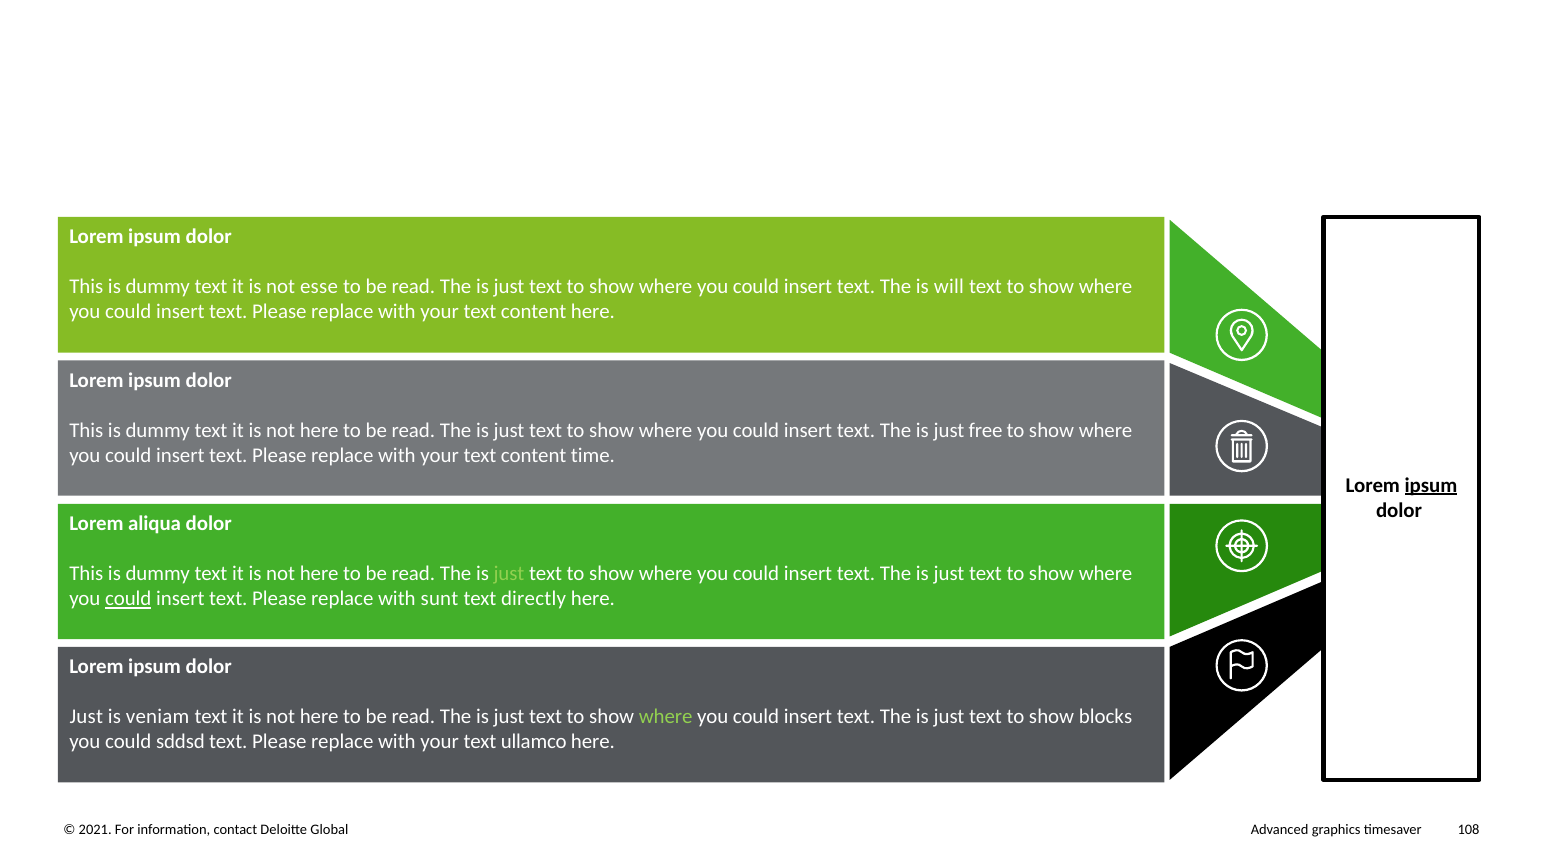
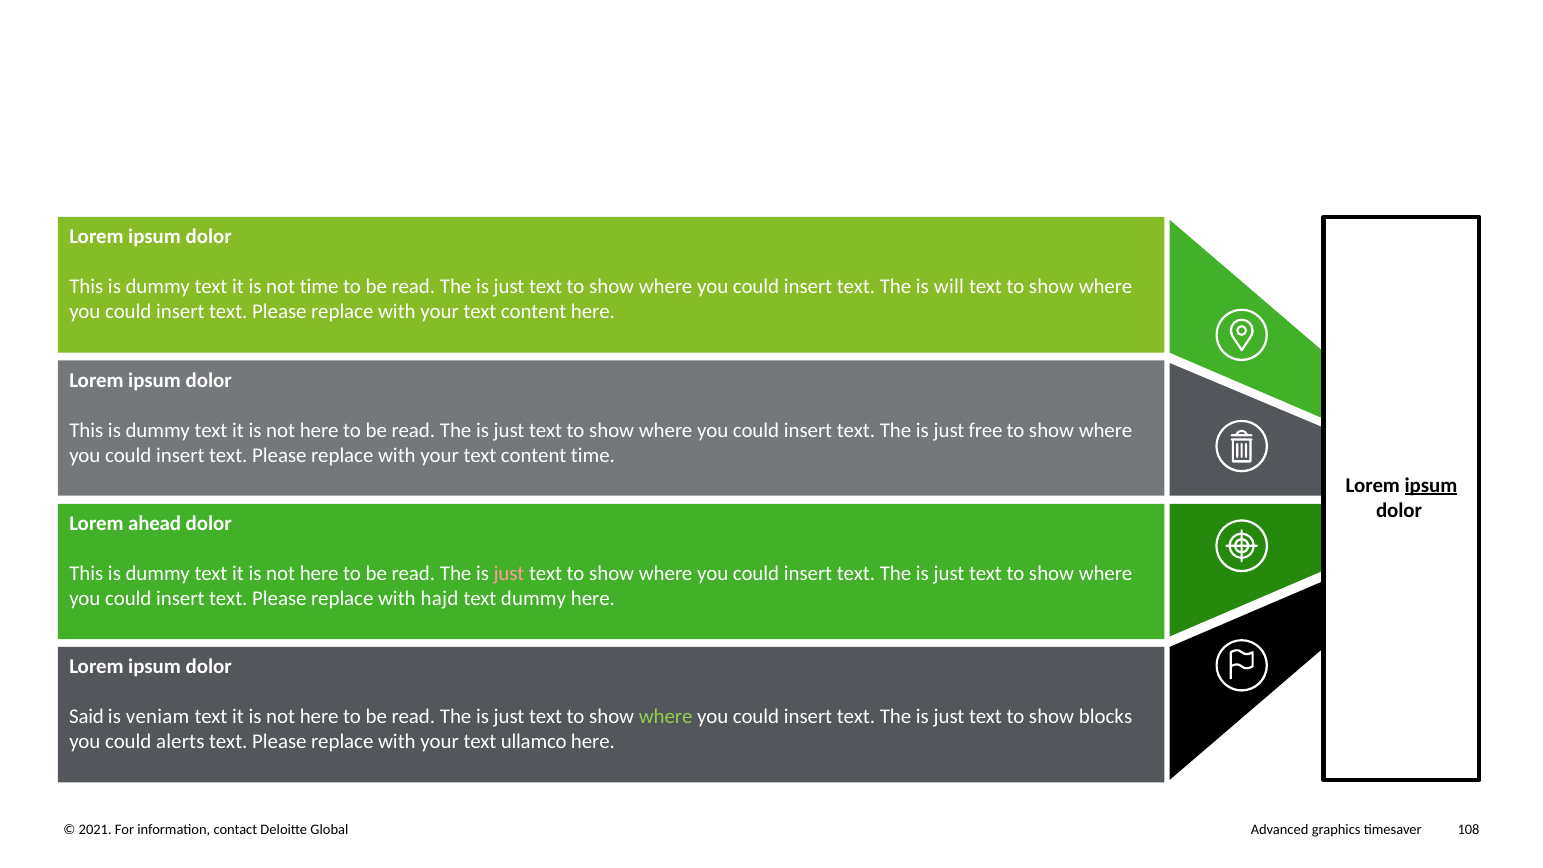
not esse: esse -> time (319, 287)
aliqua: aliqua -> ahead (155, 524)
just colour: light green -> pink (509, 574)
could underline: present -> none (128, 599)
sunt: sunt -> hajd (440, 599)
text directly: directly -> dummy (534, 599)
Just: Just -> Said (86, 717)
sddsd: sddsd -> alerts (180, 742)
